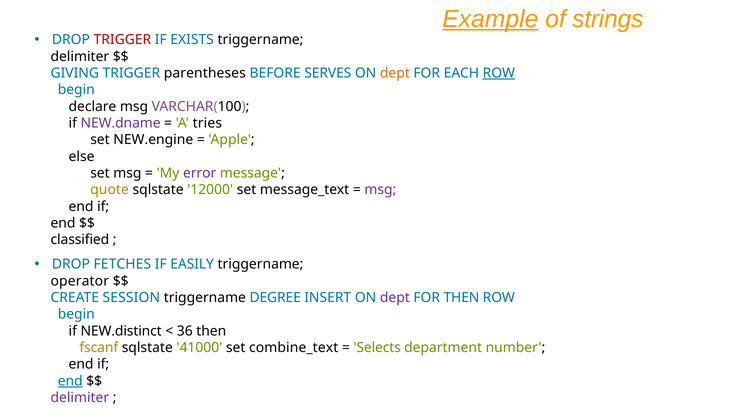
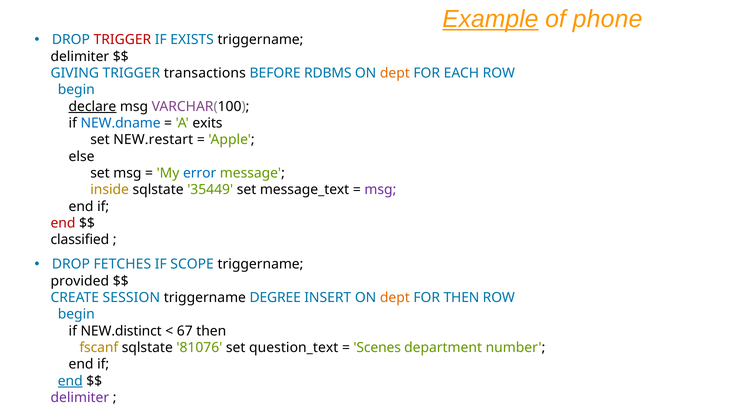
strings: strings -> phone (608, 19)
parentheses: parentheses -> transactions (205, 73)
SERVES: SERVES -> RDBMS (328, 73)
ROW underline: present -> none (499, 73)
declare underline: none -> present (92, 106)
NEW.dname colour: purple -> blue (121, 123)
tries: tries -> exits (207, 123)
NEW.engine: NEW.engine -> NEW.restart (153, 140)
error colour: purple -> blue (200, 173)
quote: quote -> inside (110, 190)
12000: 12000 -> 35449 (210, 190)
end colour: black -> red (63, 223)
EASILY: EASILY -> SCOPE (192, 264)
operator: operator -> provided (80, 281)
dept colour: purple -> orange (395, 298)
36: 36 -> 67 (185, 331)
41000: 41000 -> 81076 (199, 348)
combine_text: combine_text -> question_text (294, 348)
Selects: Selects -> Scenes (377, 348)
